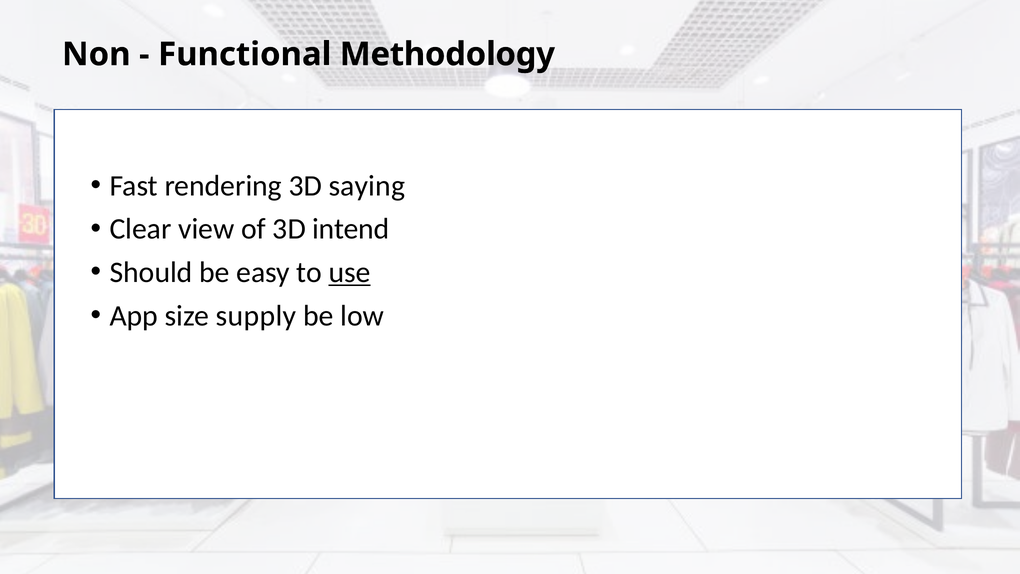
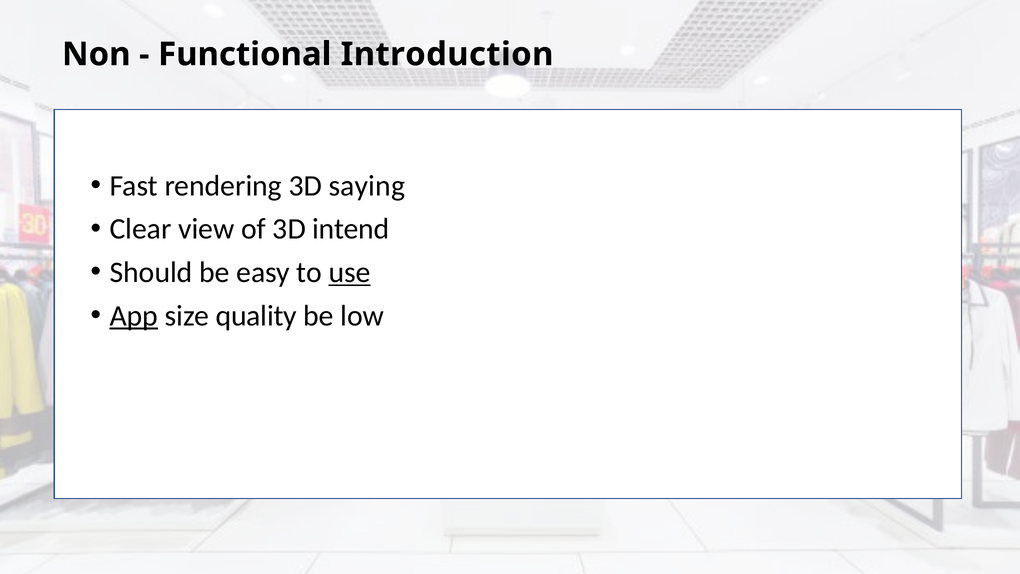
Methodology: Methodology -> Introduction (447, 54)
App underline: none -> present (134, 316)
supply: supply -> quality (256, 316)
